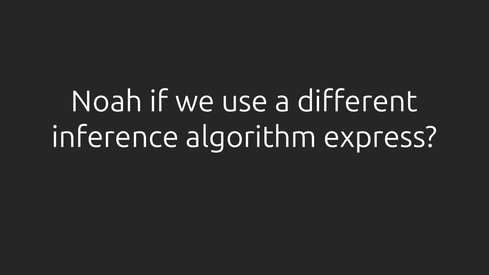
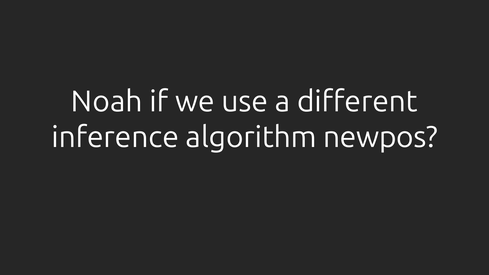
express: express -> newpos (380, 137)
